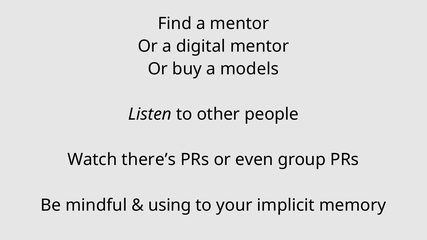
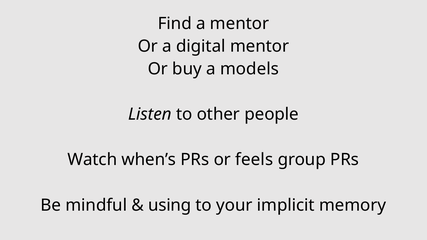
there’s: there’s -> when’s (149, 160)
even: even -> feels (254, 160)
